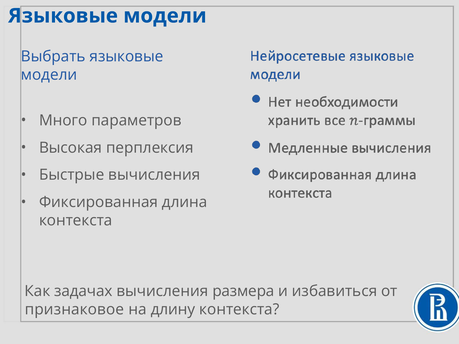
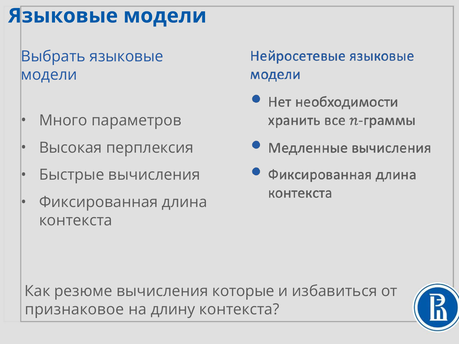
задачах: задачах -> резюме (83, 291)
размера: размера -> которые (243, 291)
